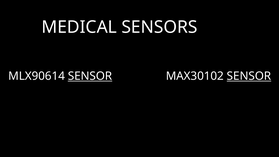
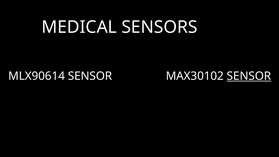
SENSOR underline: present -> none (90, 76)
